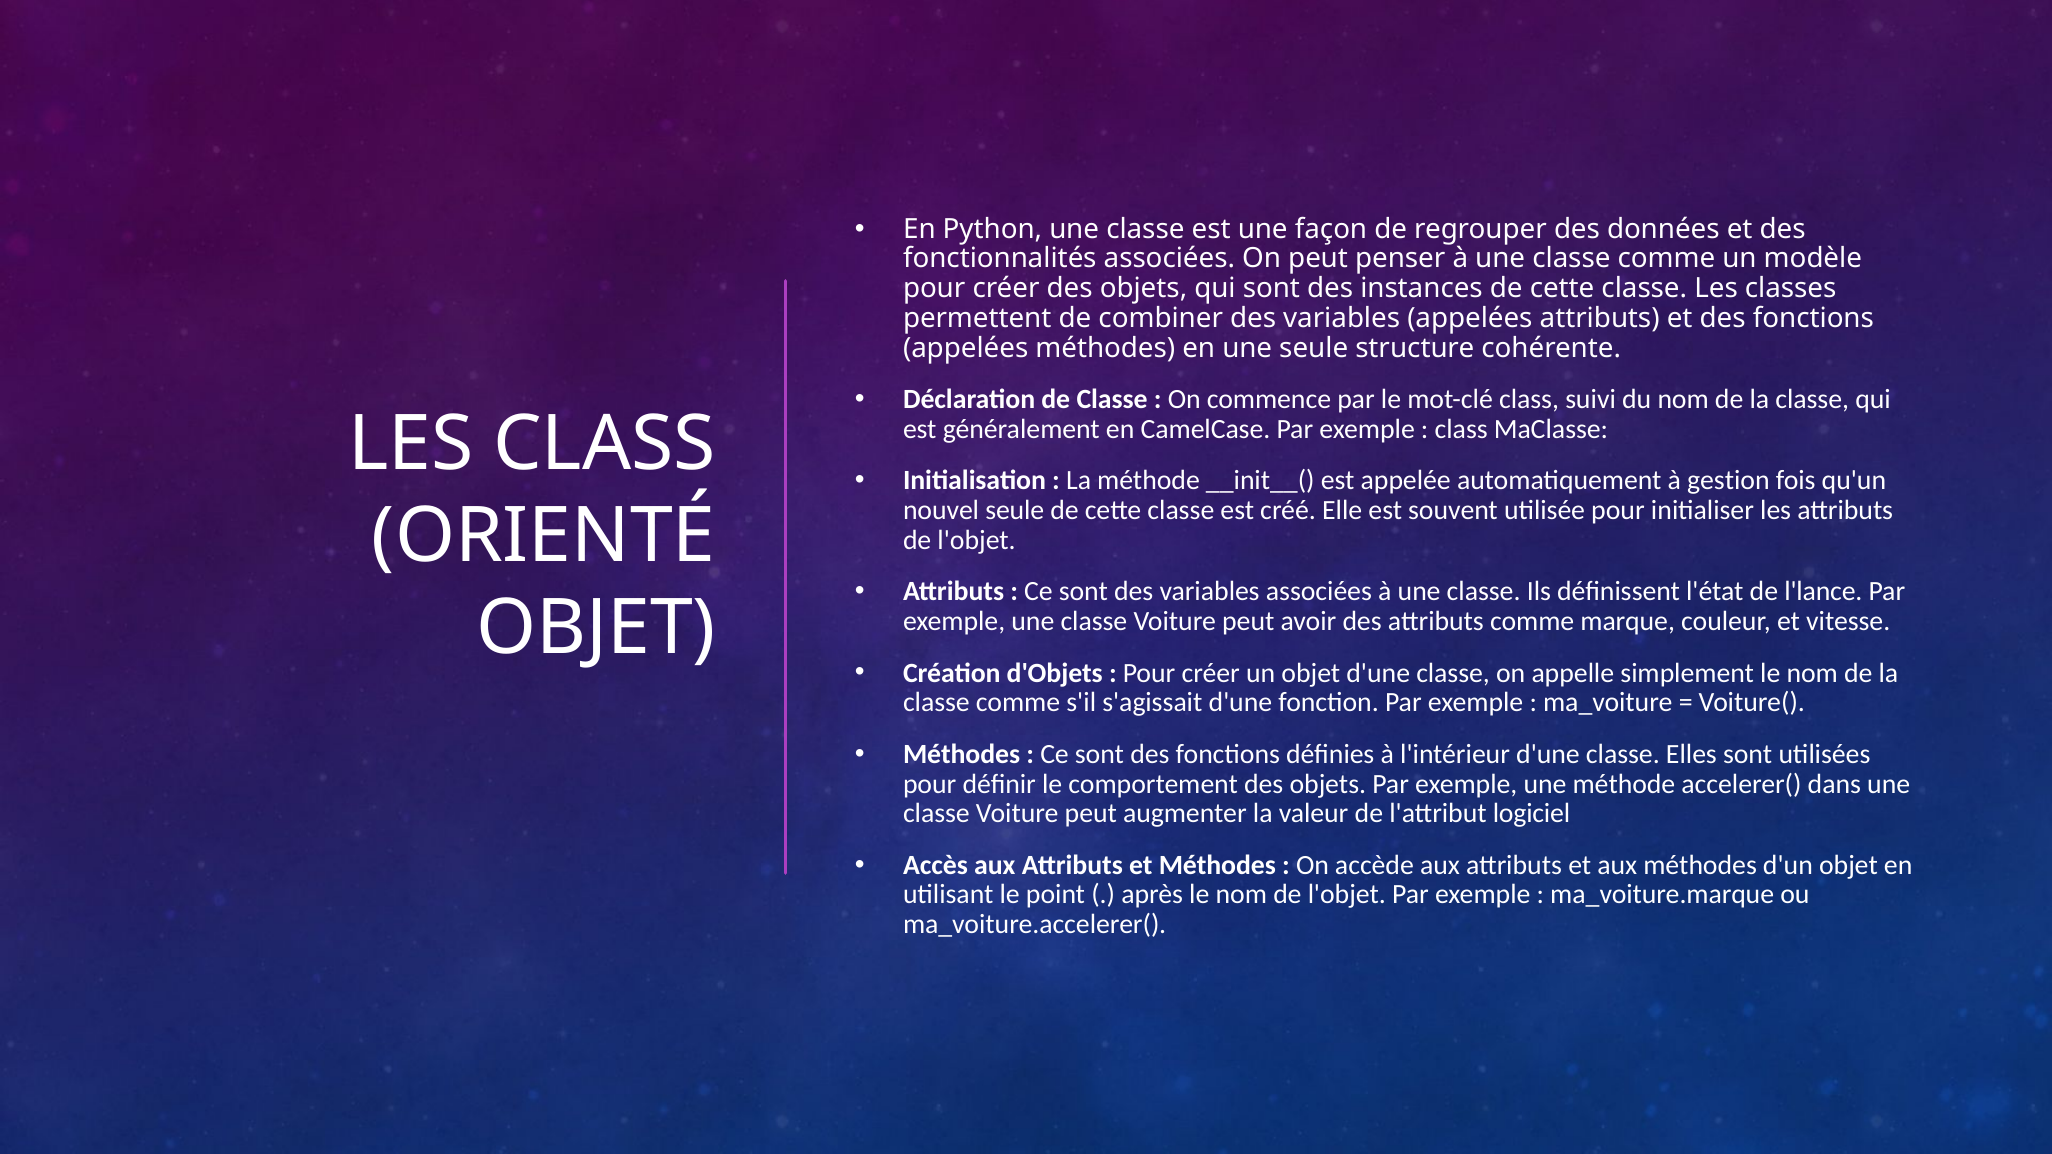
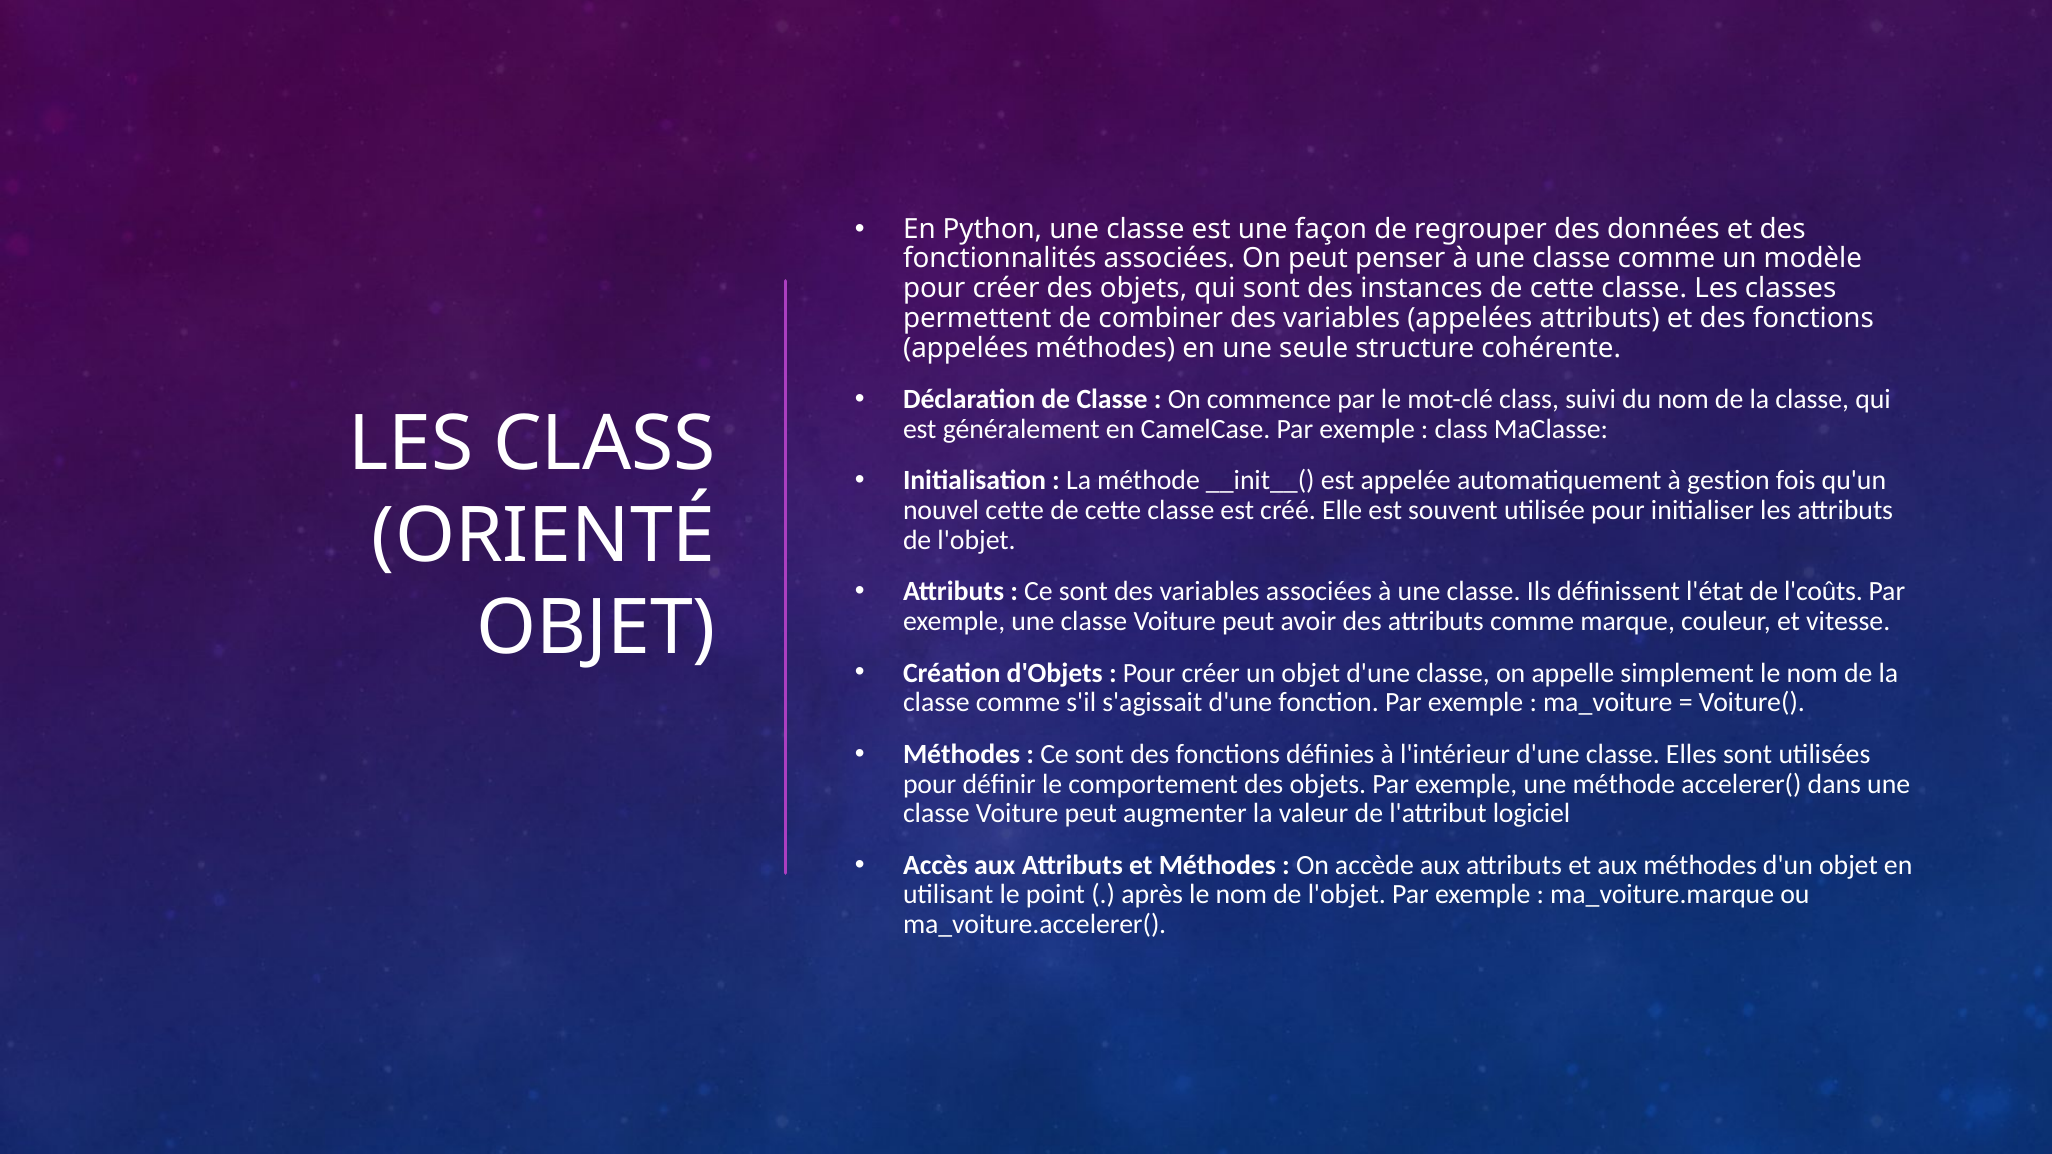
nouvel seule: seule -> cette (1015, 511)
l'lance: l'lance -> l'coûts (1823, 592)
